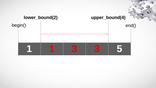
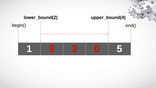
1 1: 1 -> 3 (52, 49)
3 3: 3 -> 0 (97, 49)
